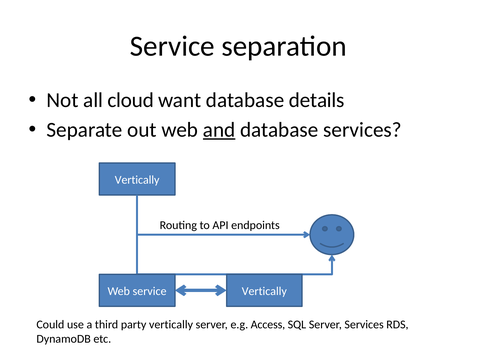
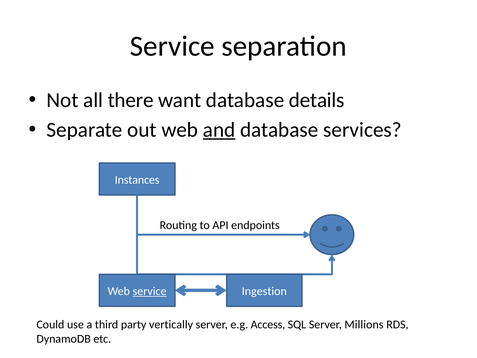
cloud: cloud -> there (131, 100)
Vertically: Vertically -> Instances (137, 180)
service underline: none -> present (150, 291)
Vertically: Vertically -> Ingestion (264, 291)
Server Services: Services -> Millions (364, 324)
